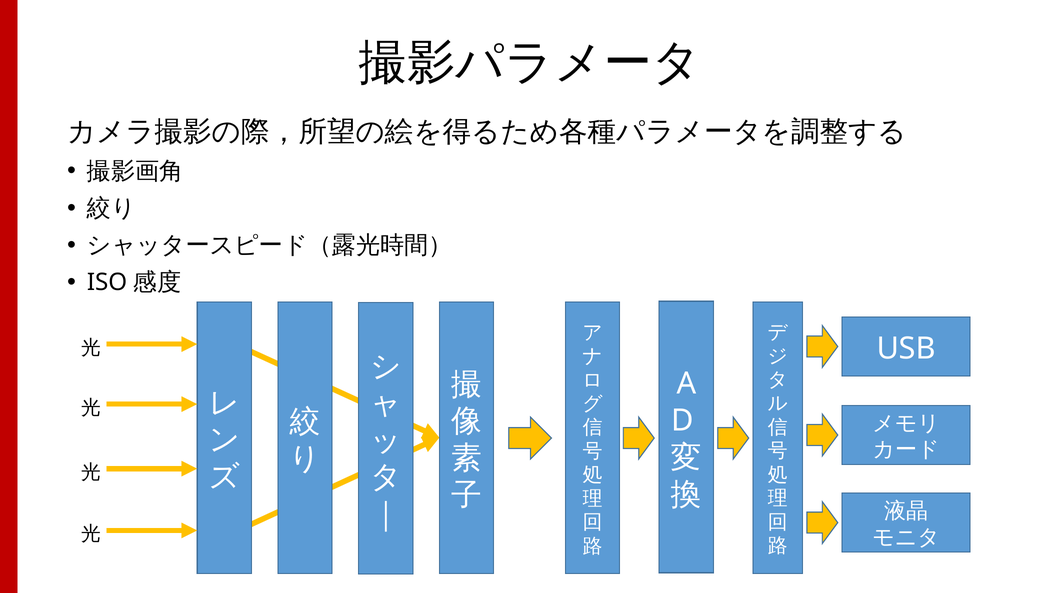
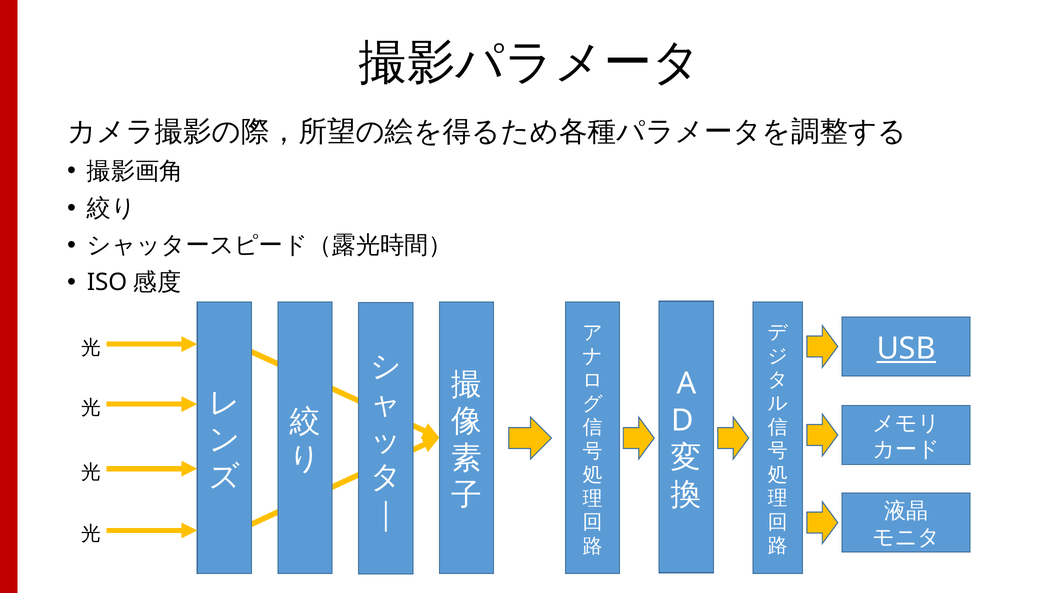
USB underline: none -> present (906, 349)
